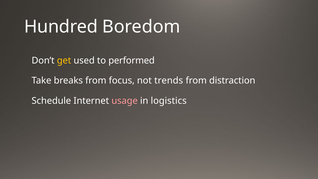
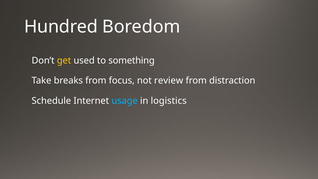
performed: performed -> something (132, 61)
trends: trends -> review (169, 81)
usage colour: pink -> light blue (125, 101)
